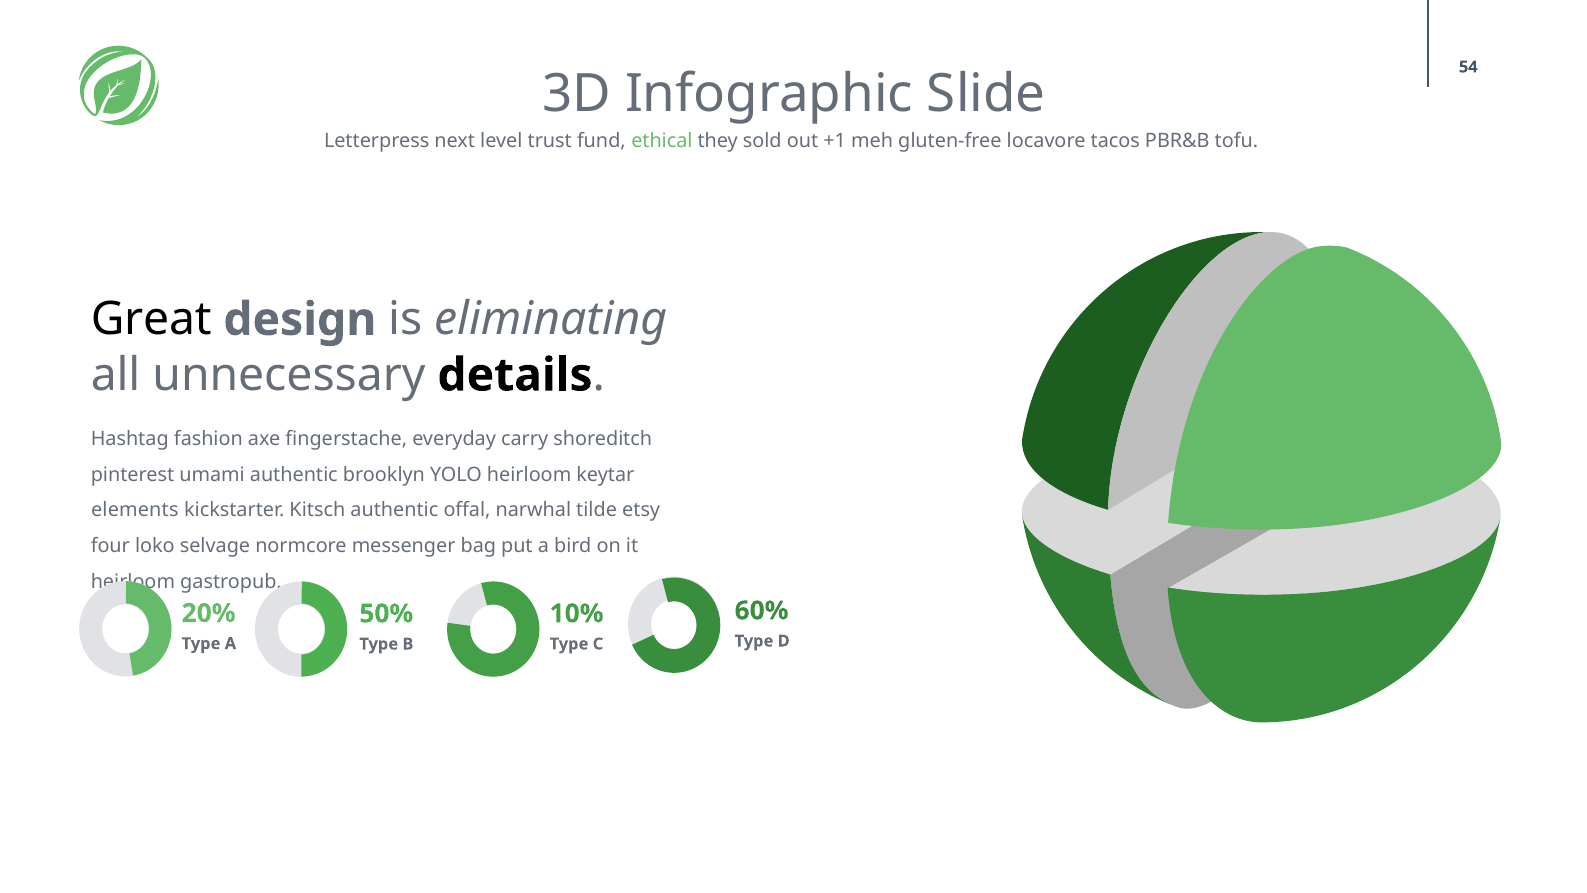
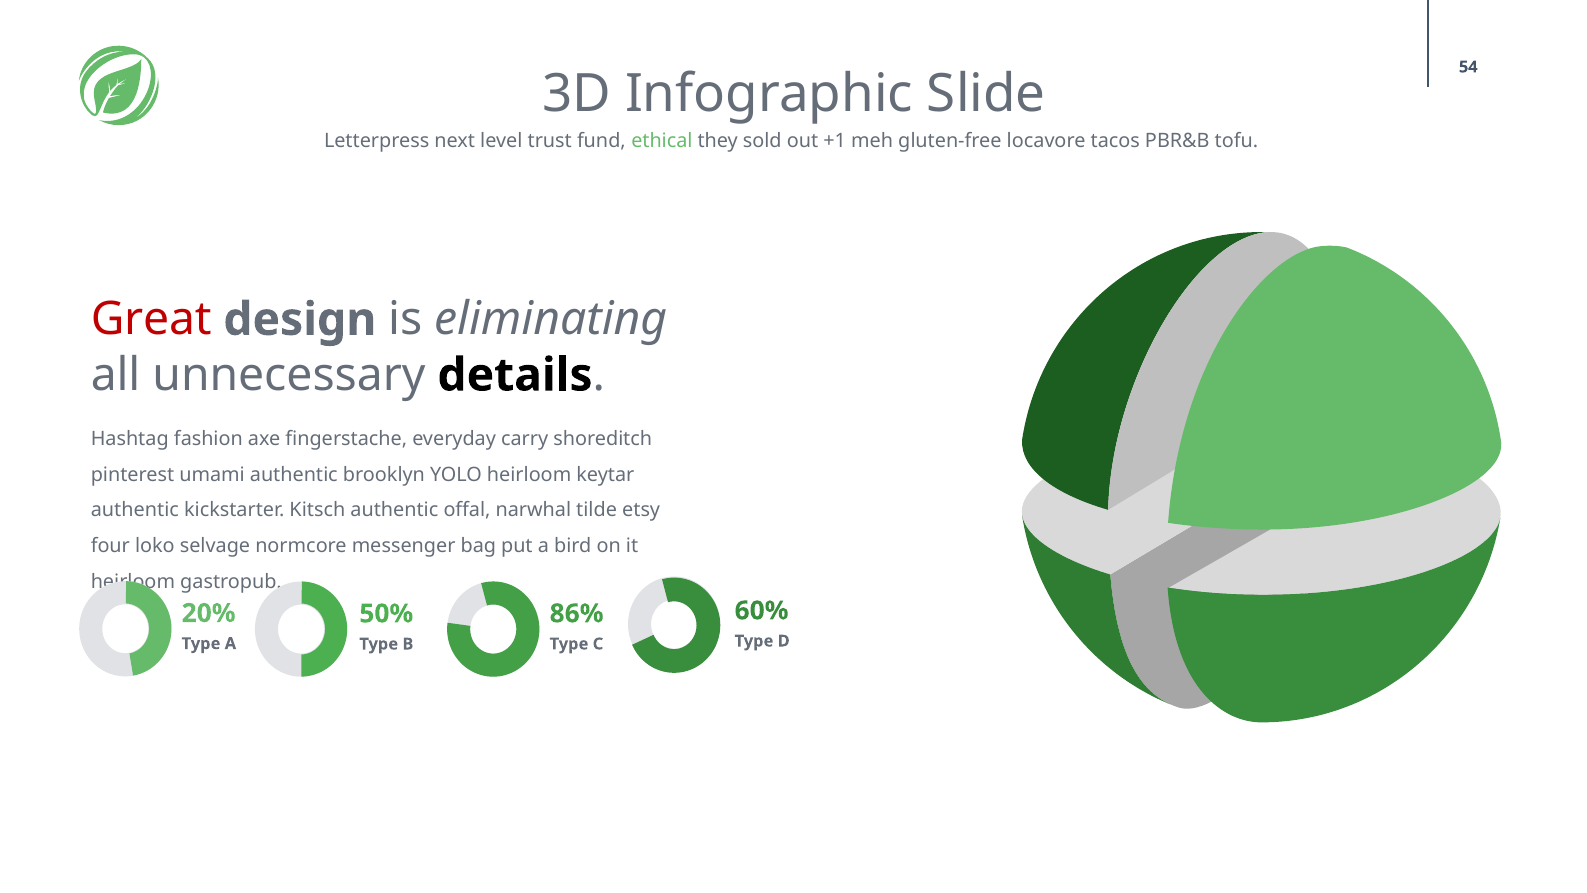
Great colour: black -> red (151, 320)
elements: elements -> authentic (135, 510)
10%: 10% -> 86% (577, 613)
